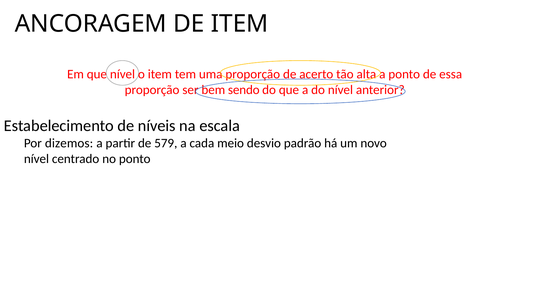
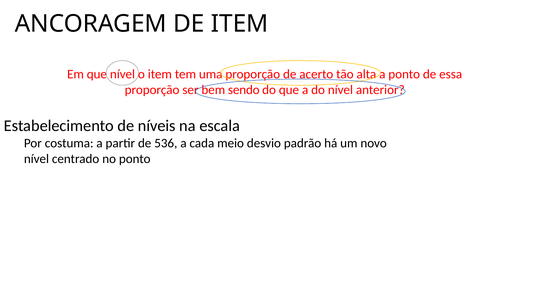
dizemos: dizemos -> costuma (69, 143)
579: 579 -> 536 (166, 143)
